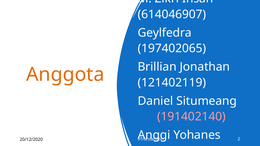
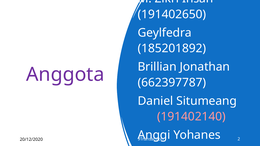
614046907: 614046907 -> 191402650 (172, 14)
197402065: 197402065 -> 185201892 (172, 48)
Anggota colour: orange -> purple (65, 75)
121402119: 121402119 -> 662397787 (172, 83)
